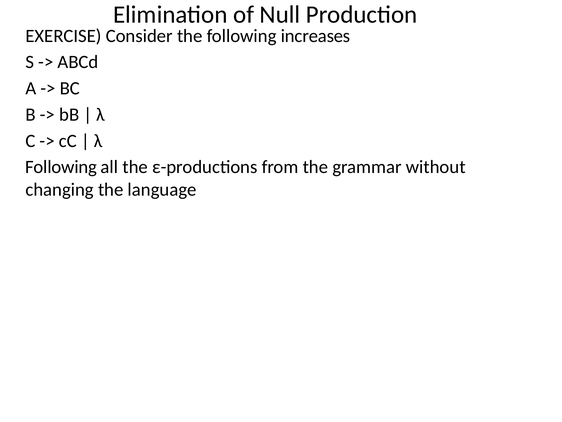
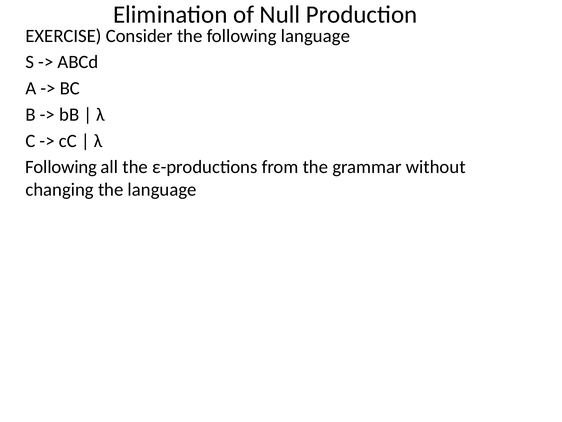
following increases: increases -> language (315, 36)
